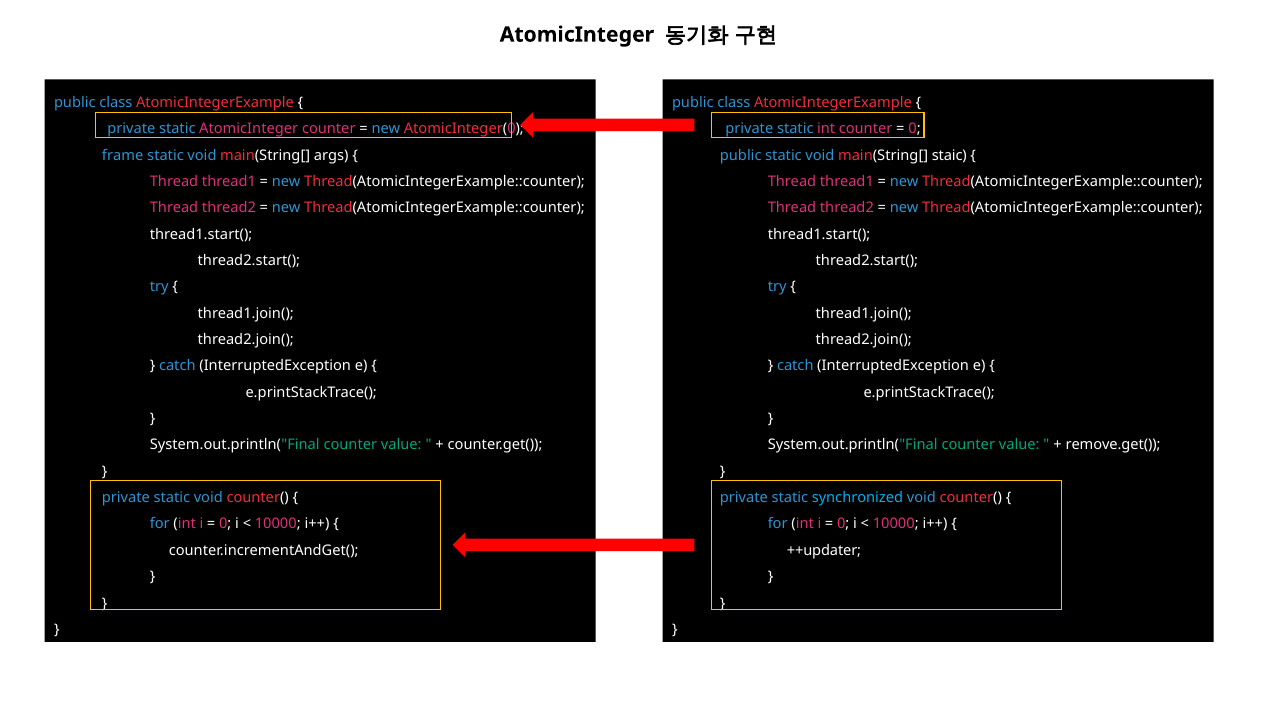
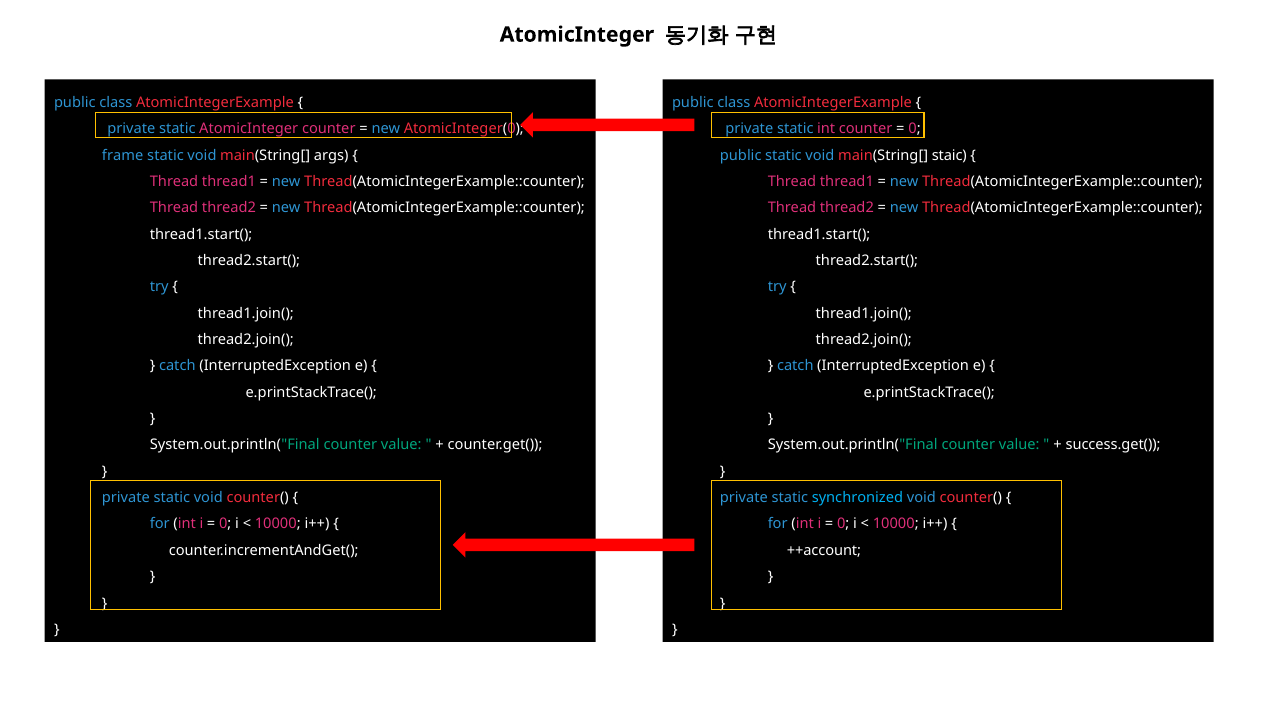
remove.get(: remove.get( -> success.get( (1113, 445)
++updater: ++updater -> ++account (824, 551)
